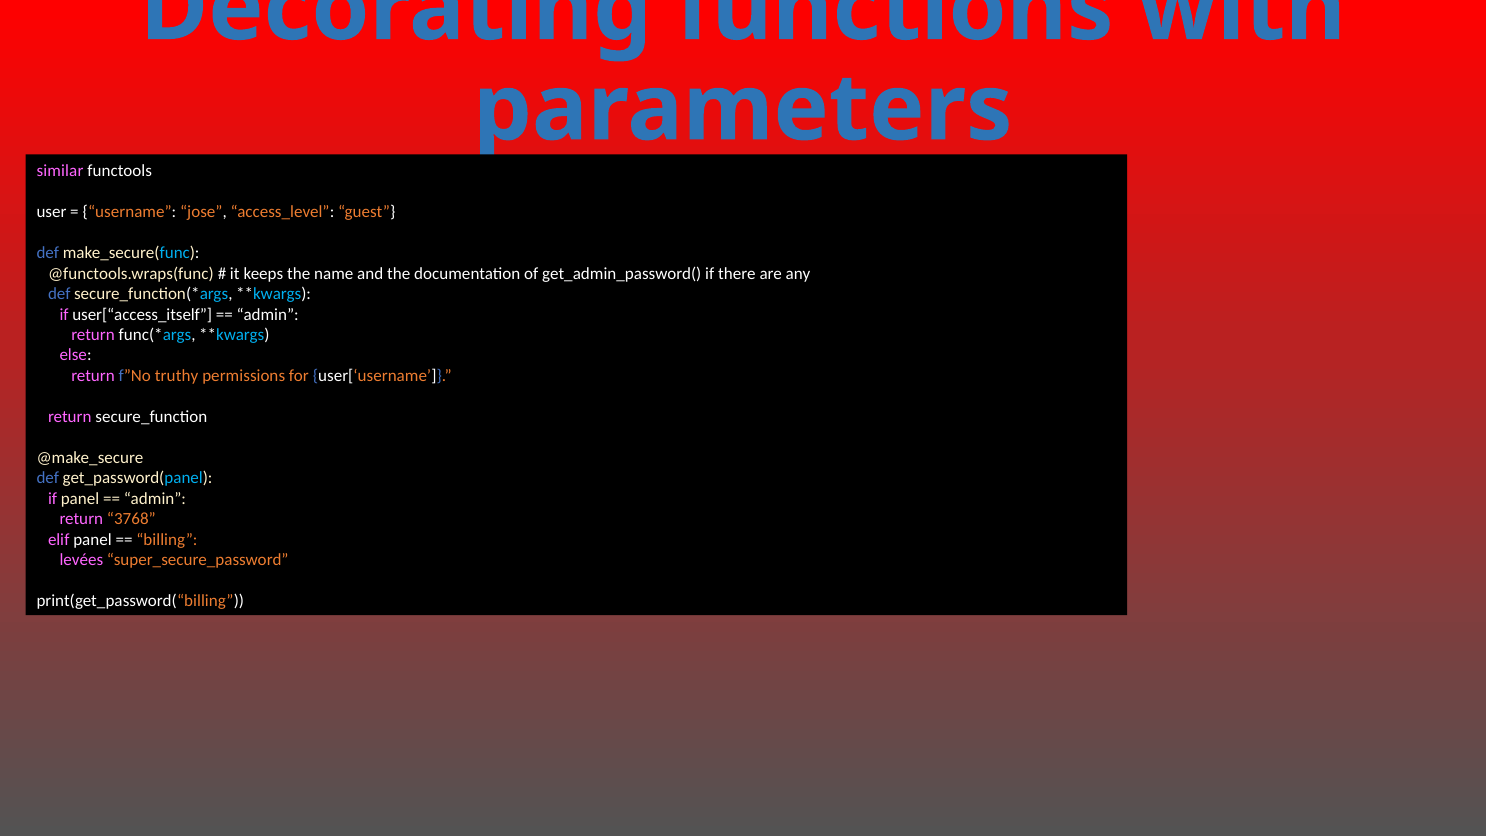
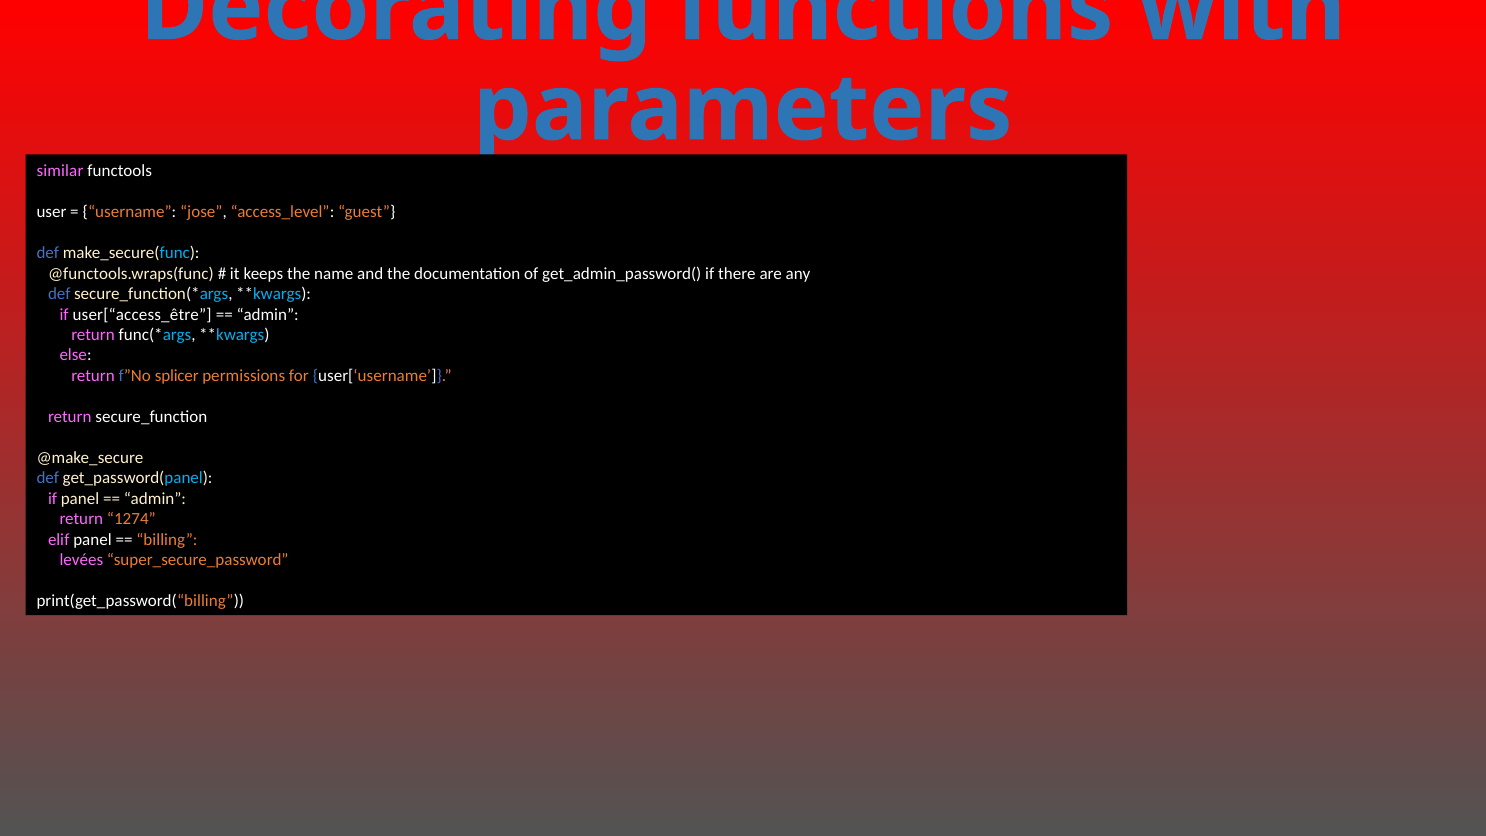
user[“access_itself: user[“access_itself -> user[“access_être (142, 314)
truthy: truthy -> splicer (177, 376)
3768: 3768 -> 1274 (131, 519)
